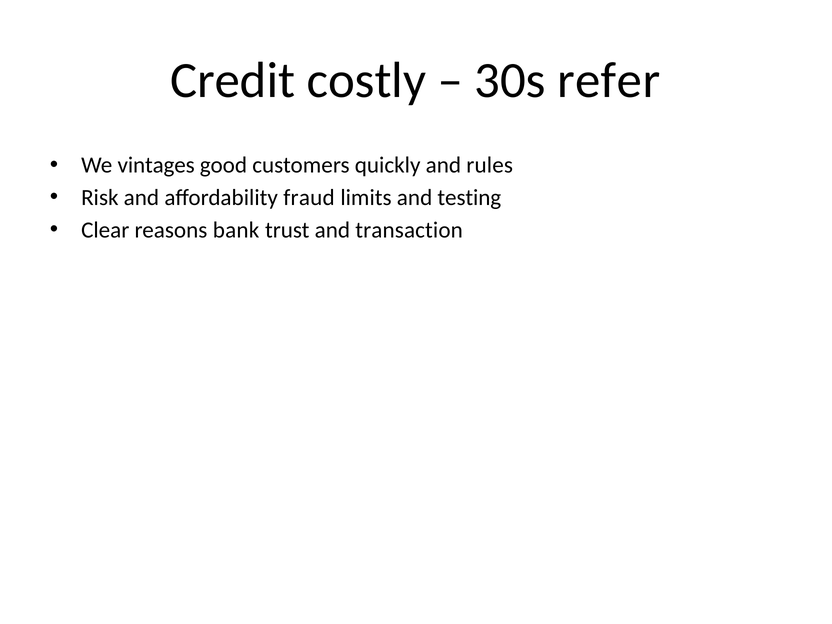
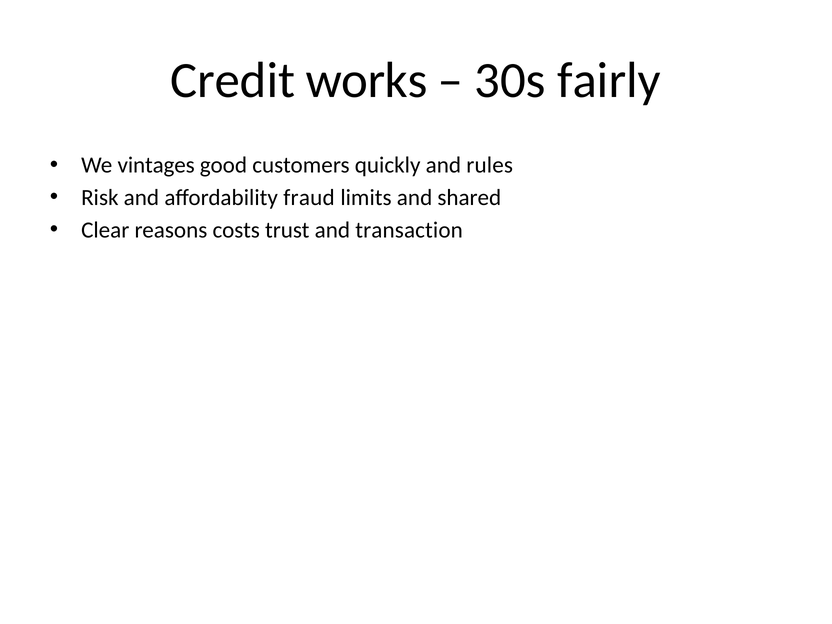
costly: costly -> works (367, 81)
refer: refer -> fairly (609, 81)
testing: testing -> shared (469, 198)
bank: bank -> costs (236, 230)
